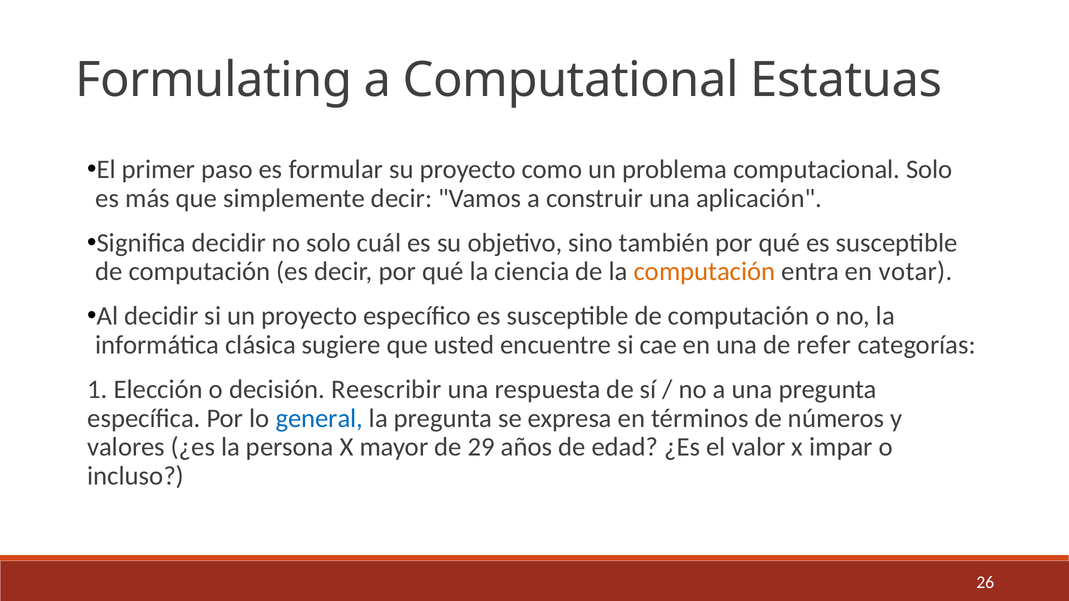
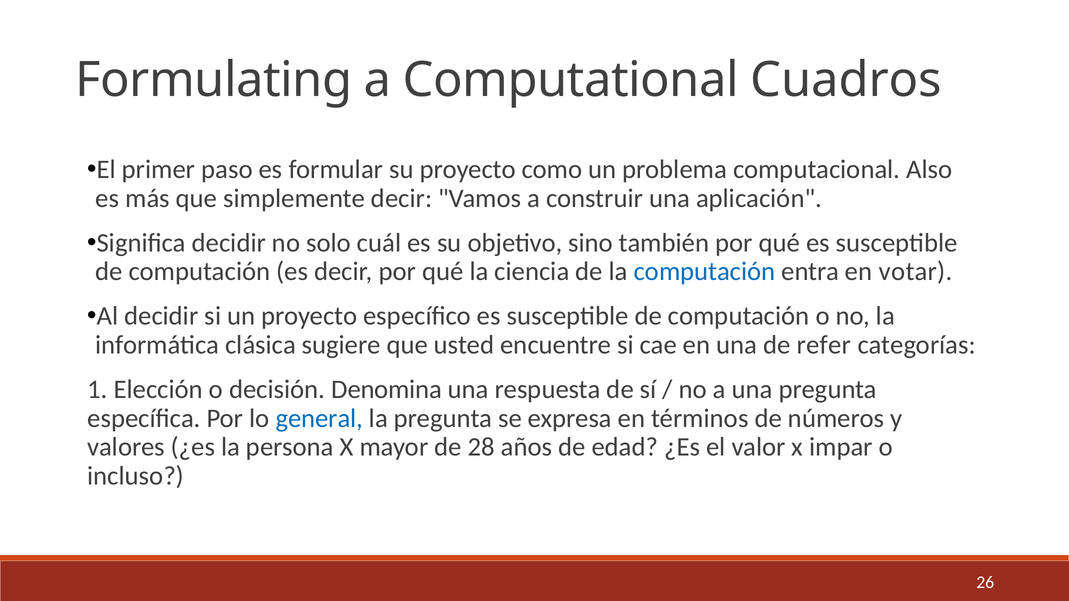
Estatuas: Estatuas -> Cuadros (846, 80)
computacional Solo: Solo -> Also (929, 170)
computación colour: orange -> blue (705, 272)
Reescribir: Reescribir -> Denomina (387, 390)
29: 29 -> 28 (481, 447)
